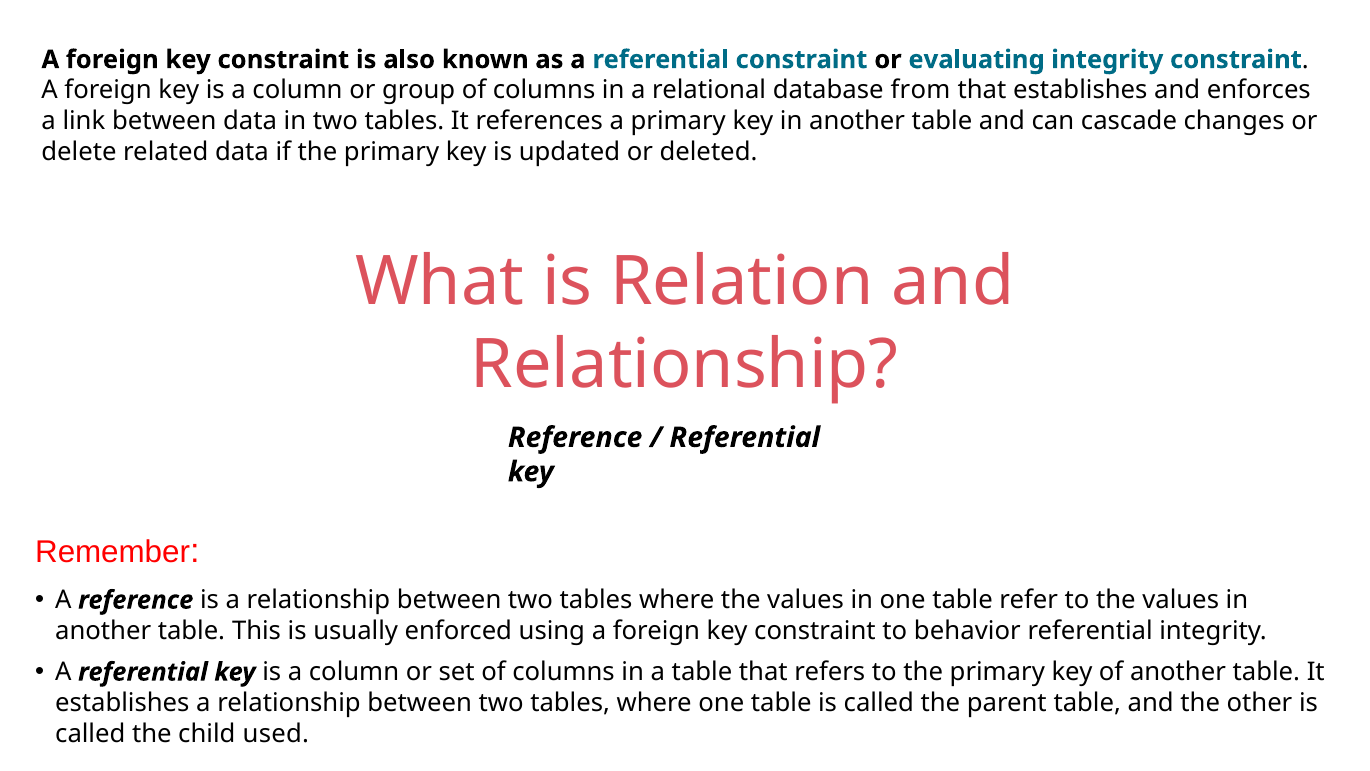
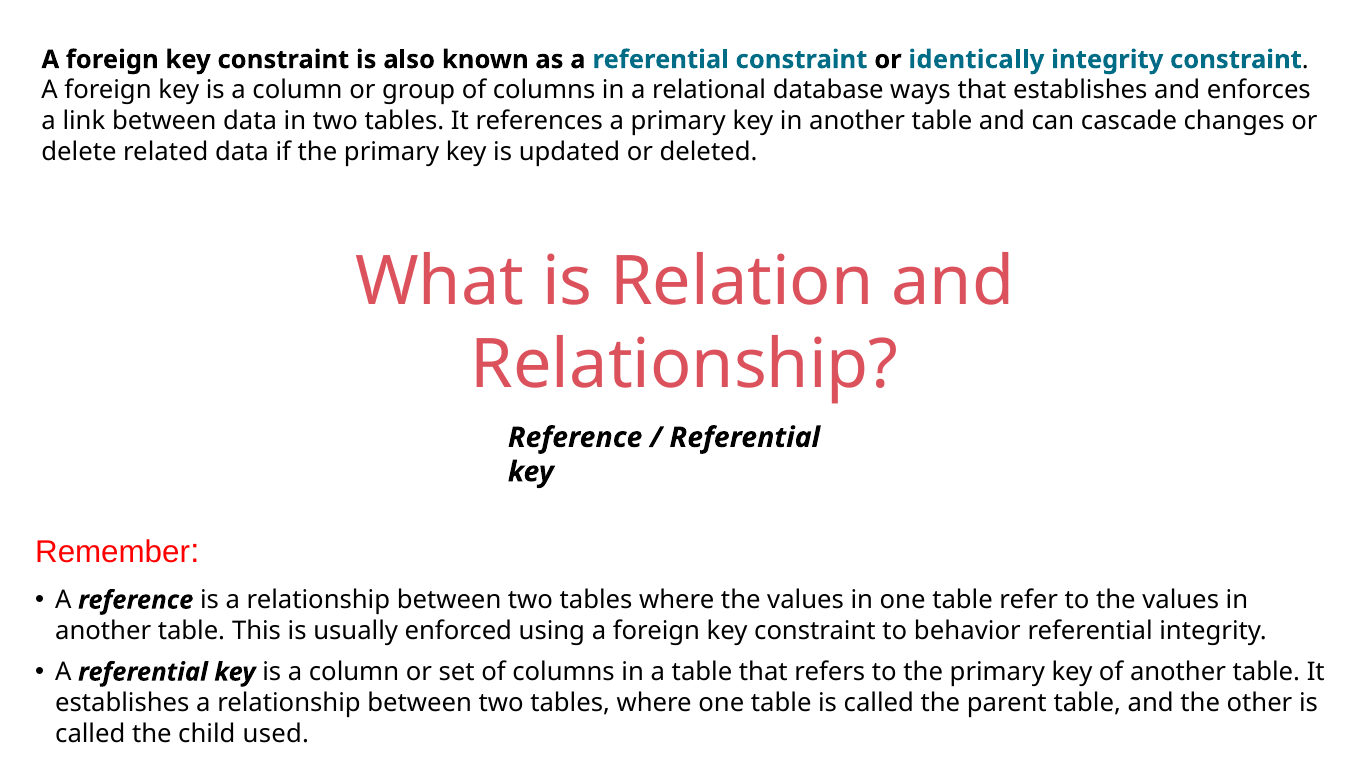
evaluating: evaluating -> identically (976, 60)
from: from -> ways (921, 90)
